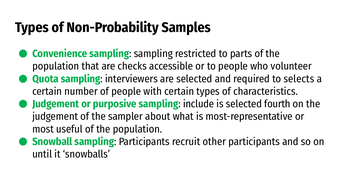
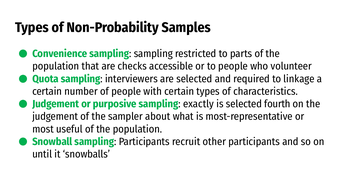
selects: selects -> linkage (299, 79)
include: include -> exactly (198, 104)
